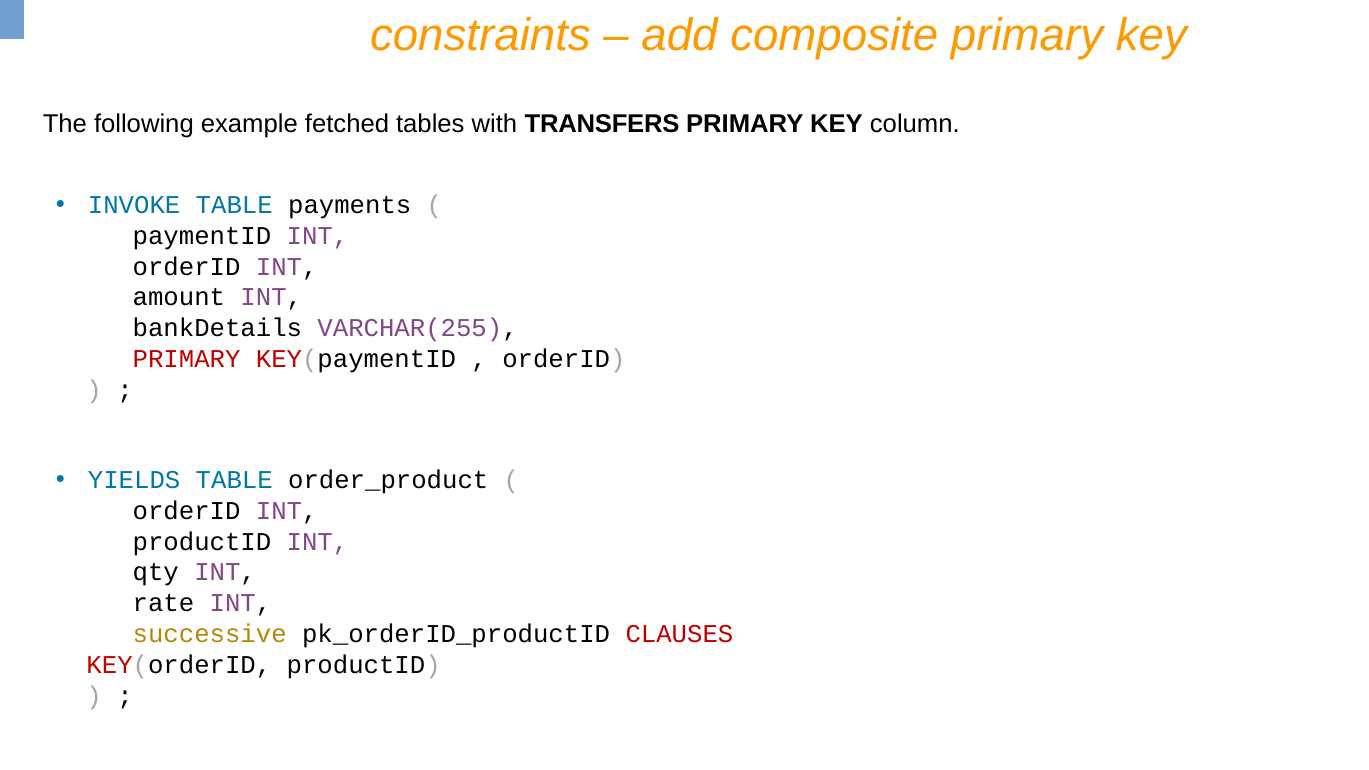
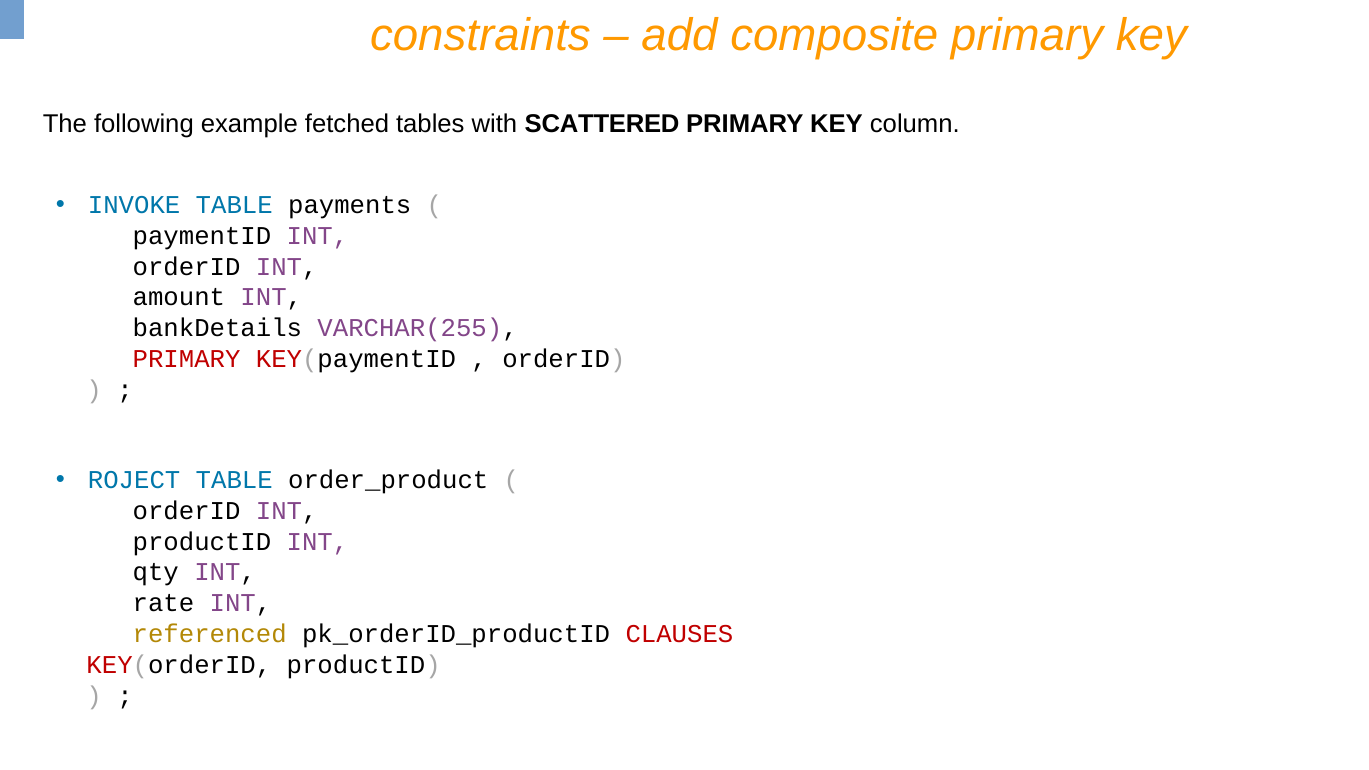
TRANSFERS: TRANSFERS -> SCATTERED (602, 124)
YIELDS: YIELDS -> ROJECT (134, 480)
successive: successive -> referenced (210, 634)
